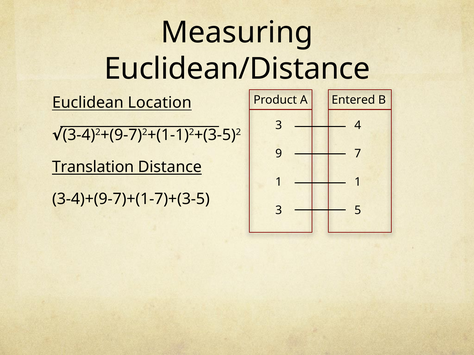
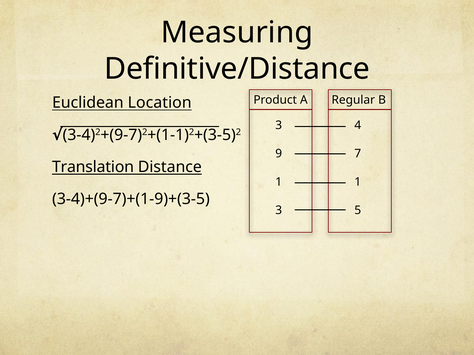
Euclidean/Distance: Euclidean/Distance -> Definitive/Distance (237, 69)
Entered: Entered -> Regular (353, 100)
3-4)+(9-7)+(1-7)+(3-5: 3-4)+(9-7)+(1-7)+(3-5 -> 3-4)+(9-7)+(1-9)+(3-5 (131, 199)
